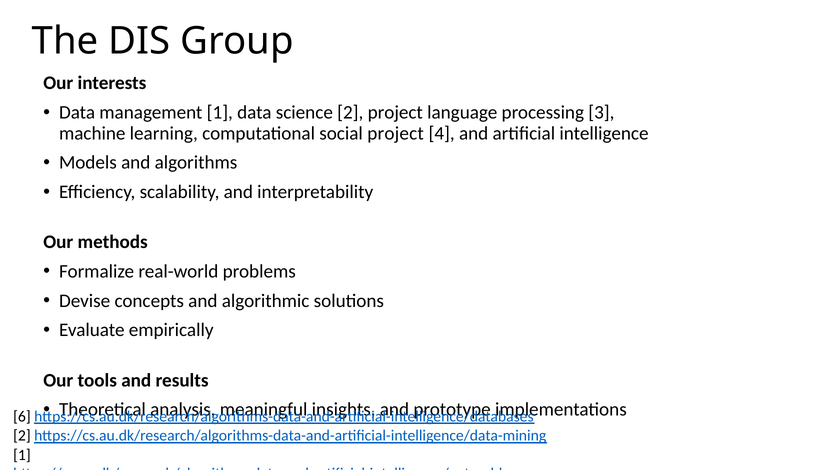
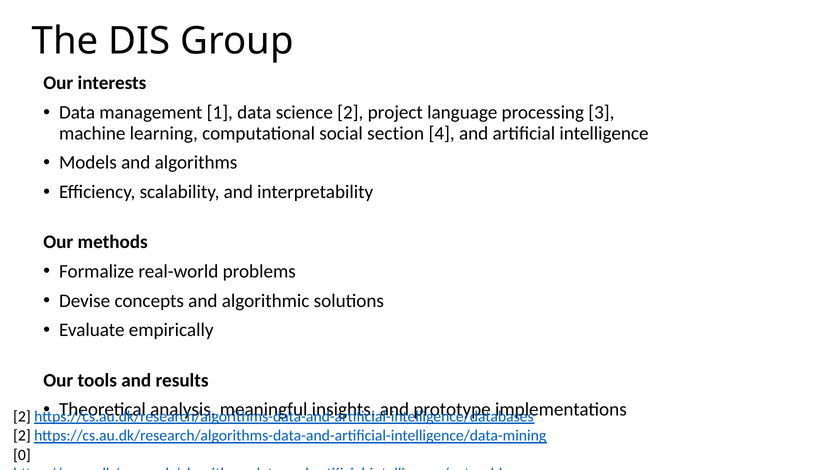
social project: project -> section (396, 133)
6: 6 -> 2 (22, 417)
1: 1 -> 0 (22, 455)
